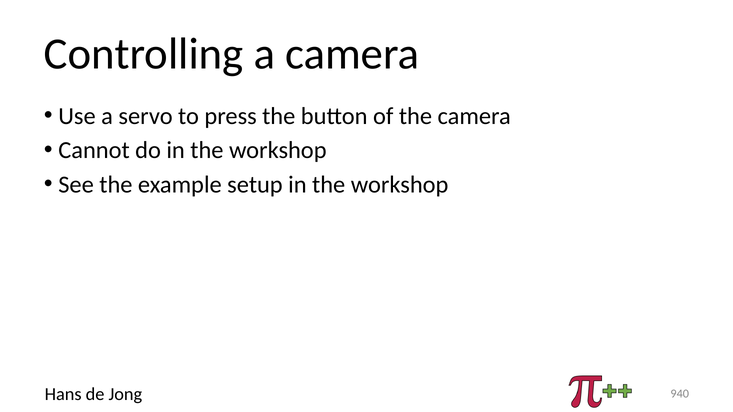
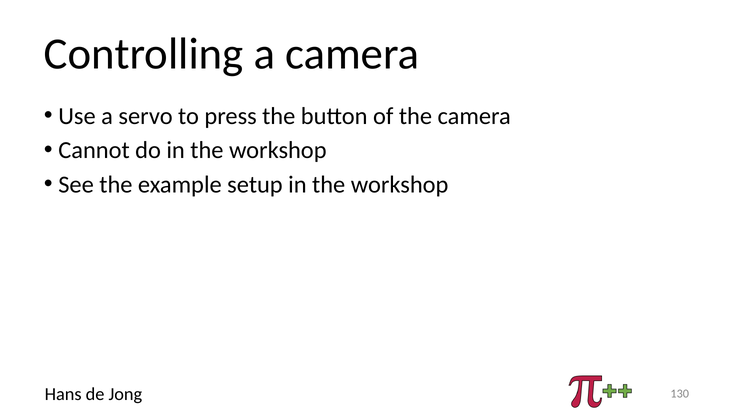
940: 940 -> 130 (680, 394)
